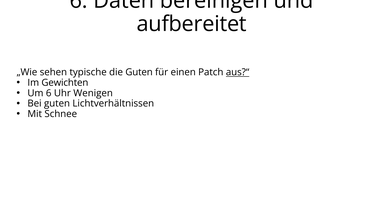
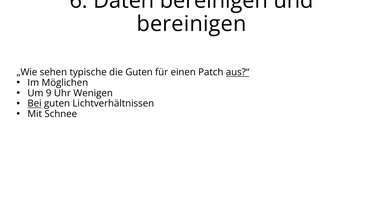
aufbereitet: aufbereitet -> bereinigen (191, 24)
Gewichten: Gewichten -> Möglichen (65, 83)
Um 6: 6 -> 9 (49, 93)
Bei underline: none -> present (35, 104)
